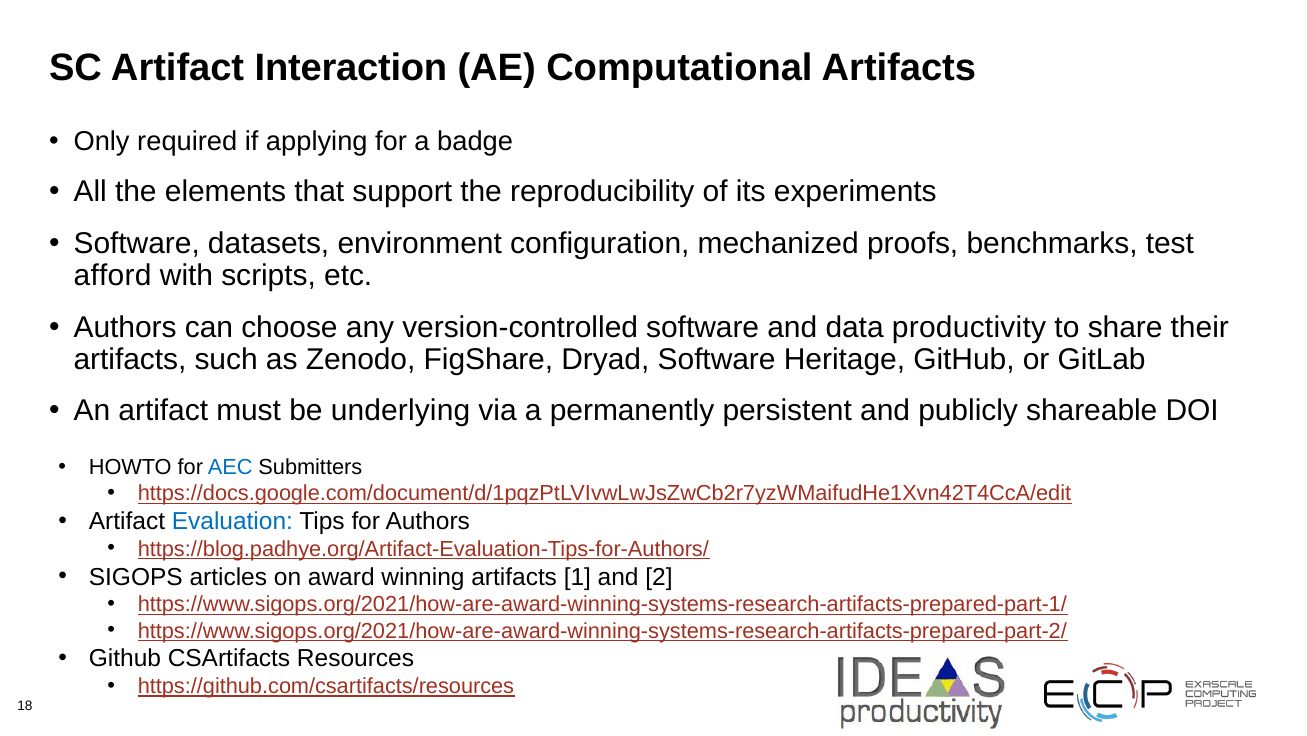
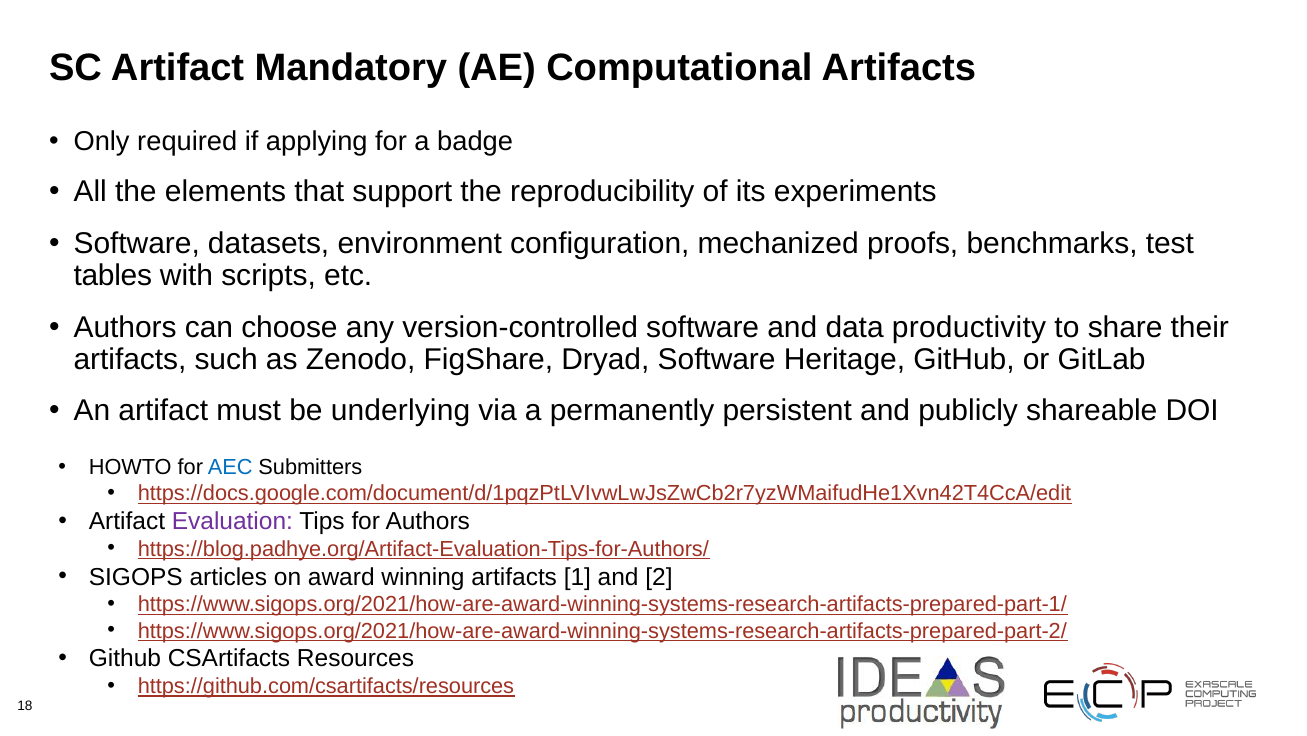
Interaction: Interaction -> Mandatory (351, 68)
afford: afford -> tables (113, 276)
Evaluation colour: blue -> purple (232, 521)
